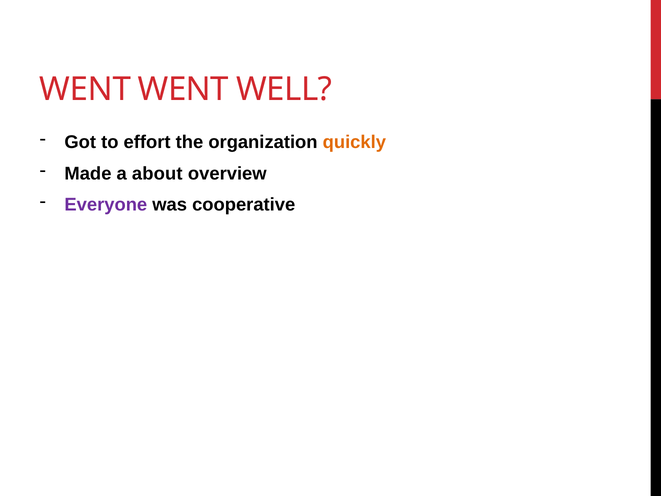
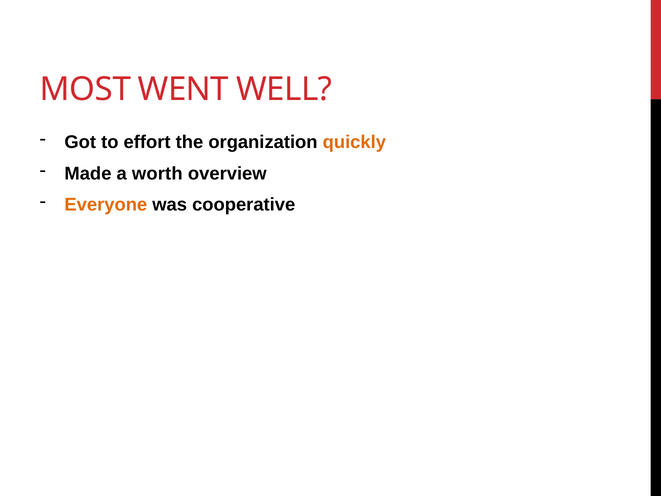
WENT: WENT -> MOST (85, 89)
about: about -> worth (157, 174)
Everyone colour: purple -> orange (106, 205)
